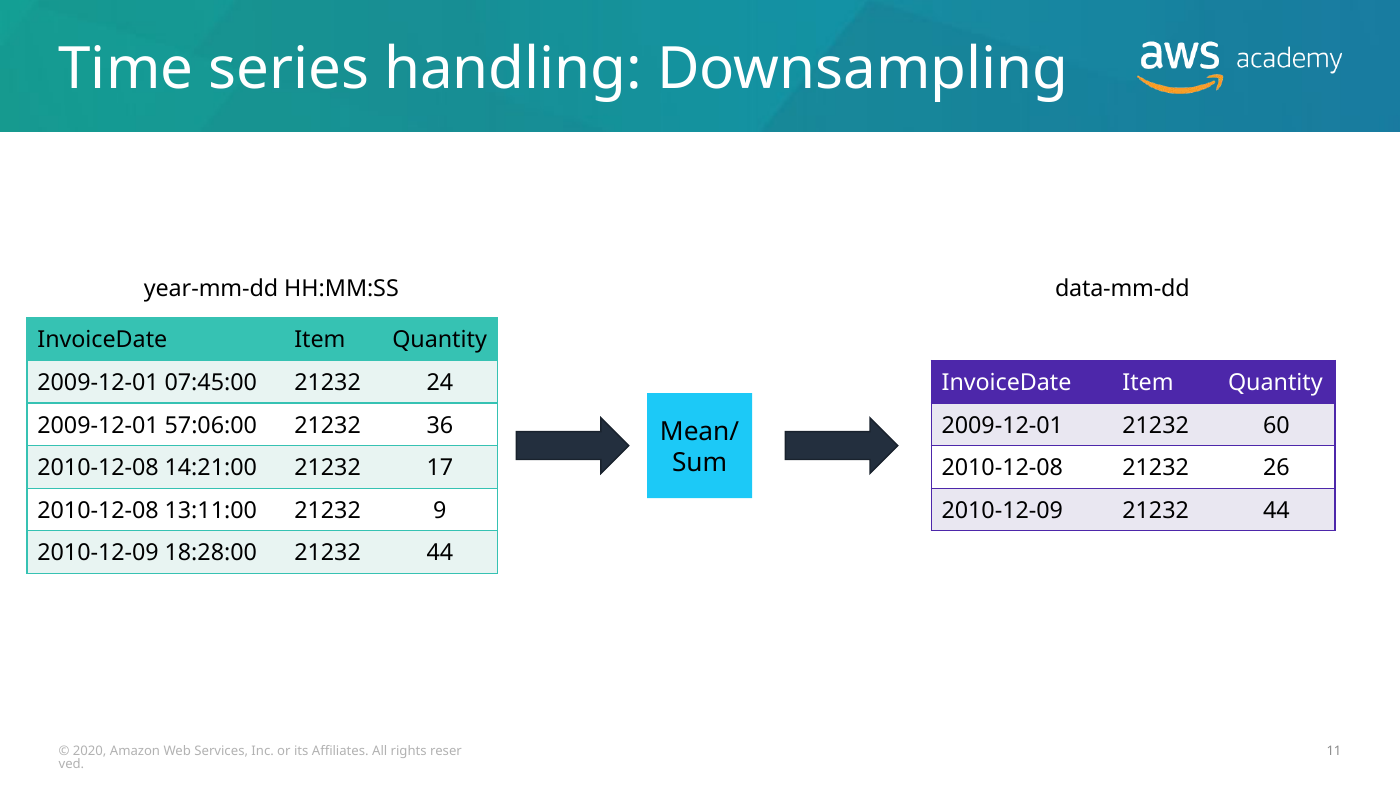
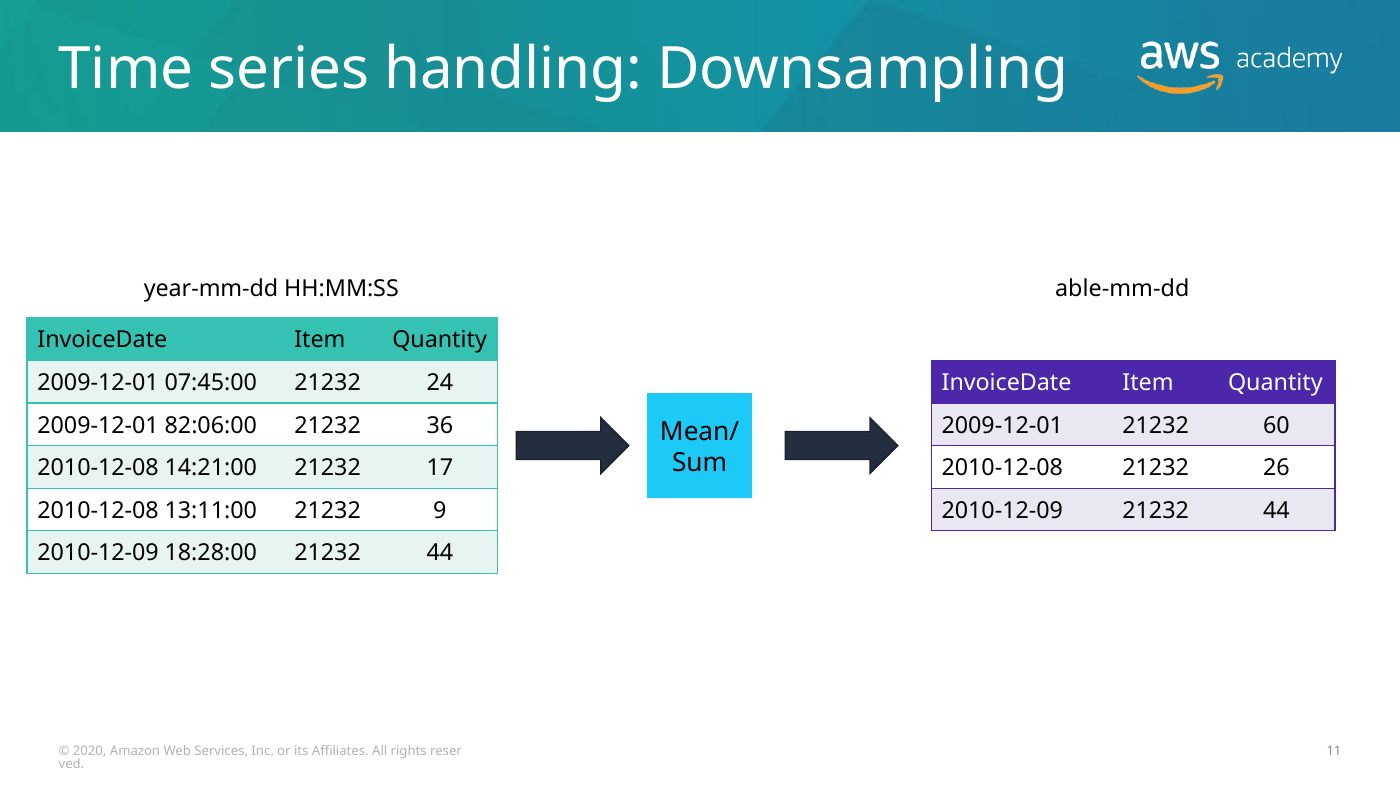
data-mm-dd: data-mm-dd -> able-mm-dd (1122, 288)
57:06:00: 57:06:00 -> 82:06:00 (211, 425)
